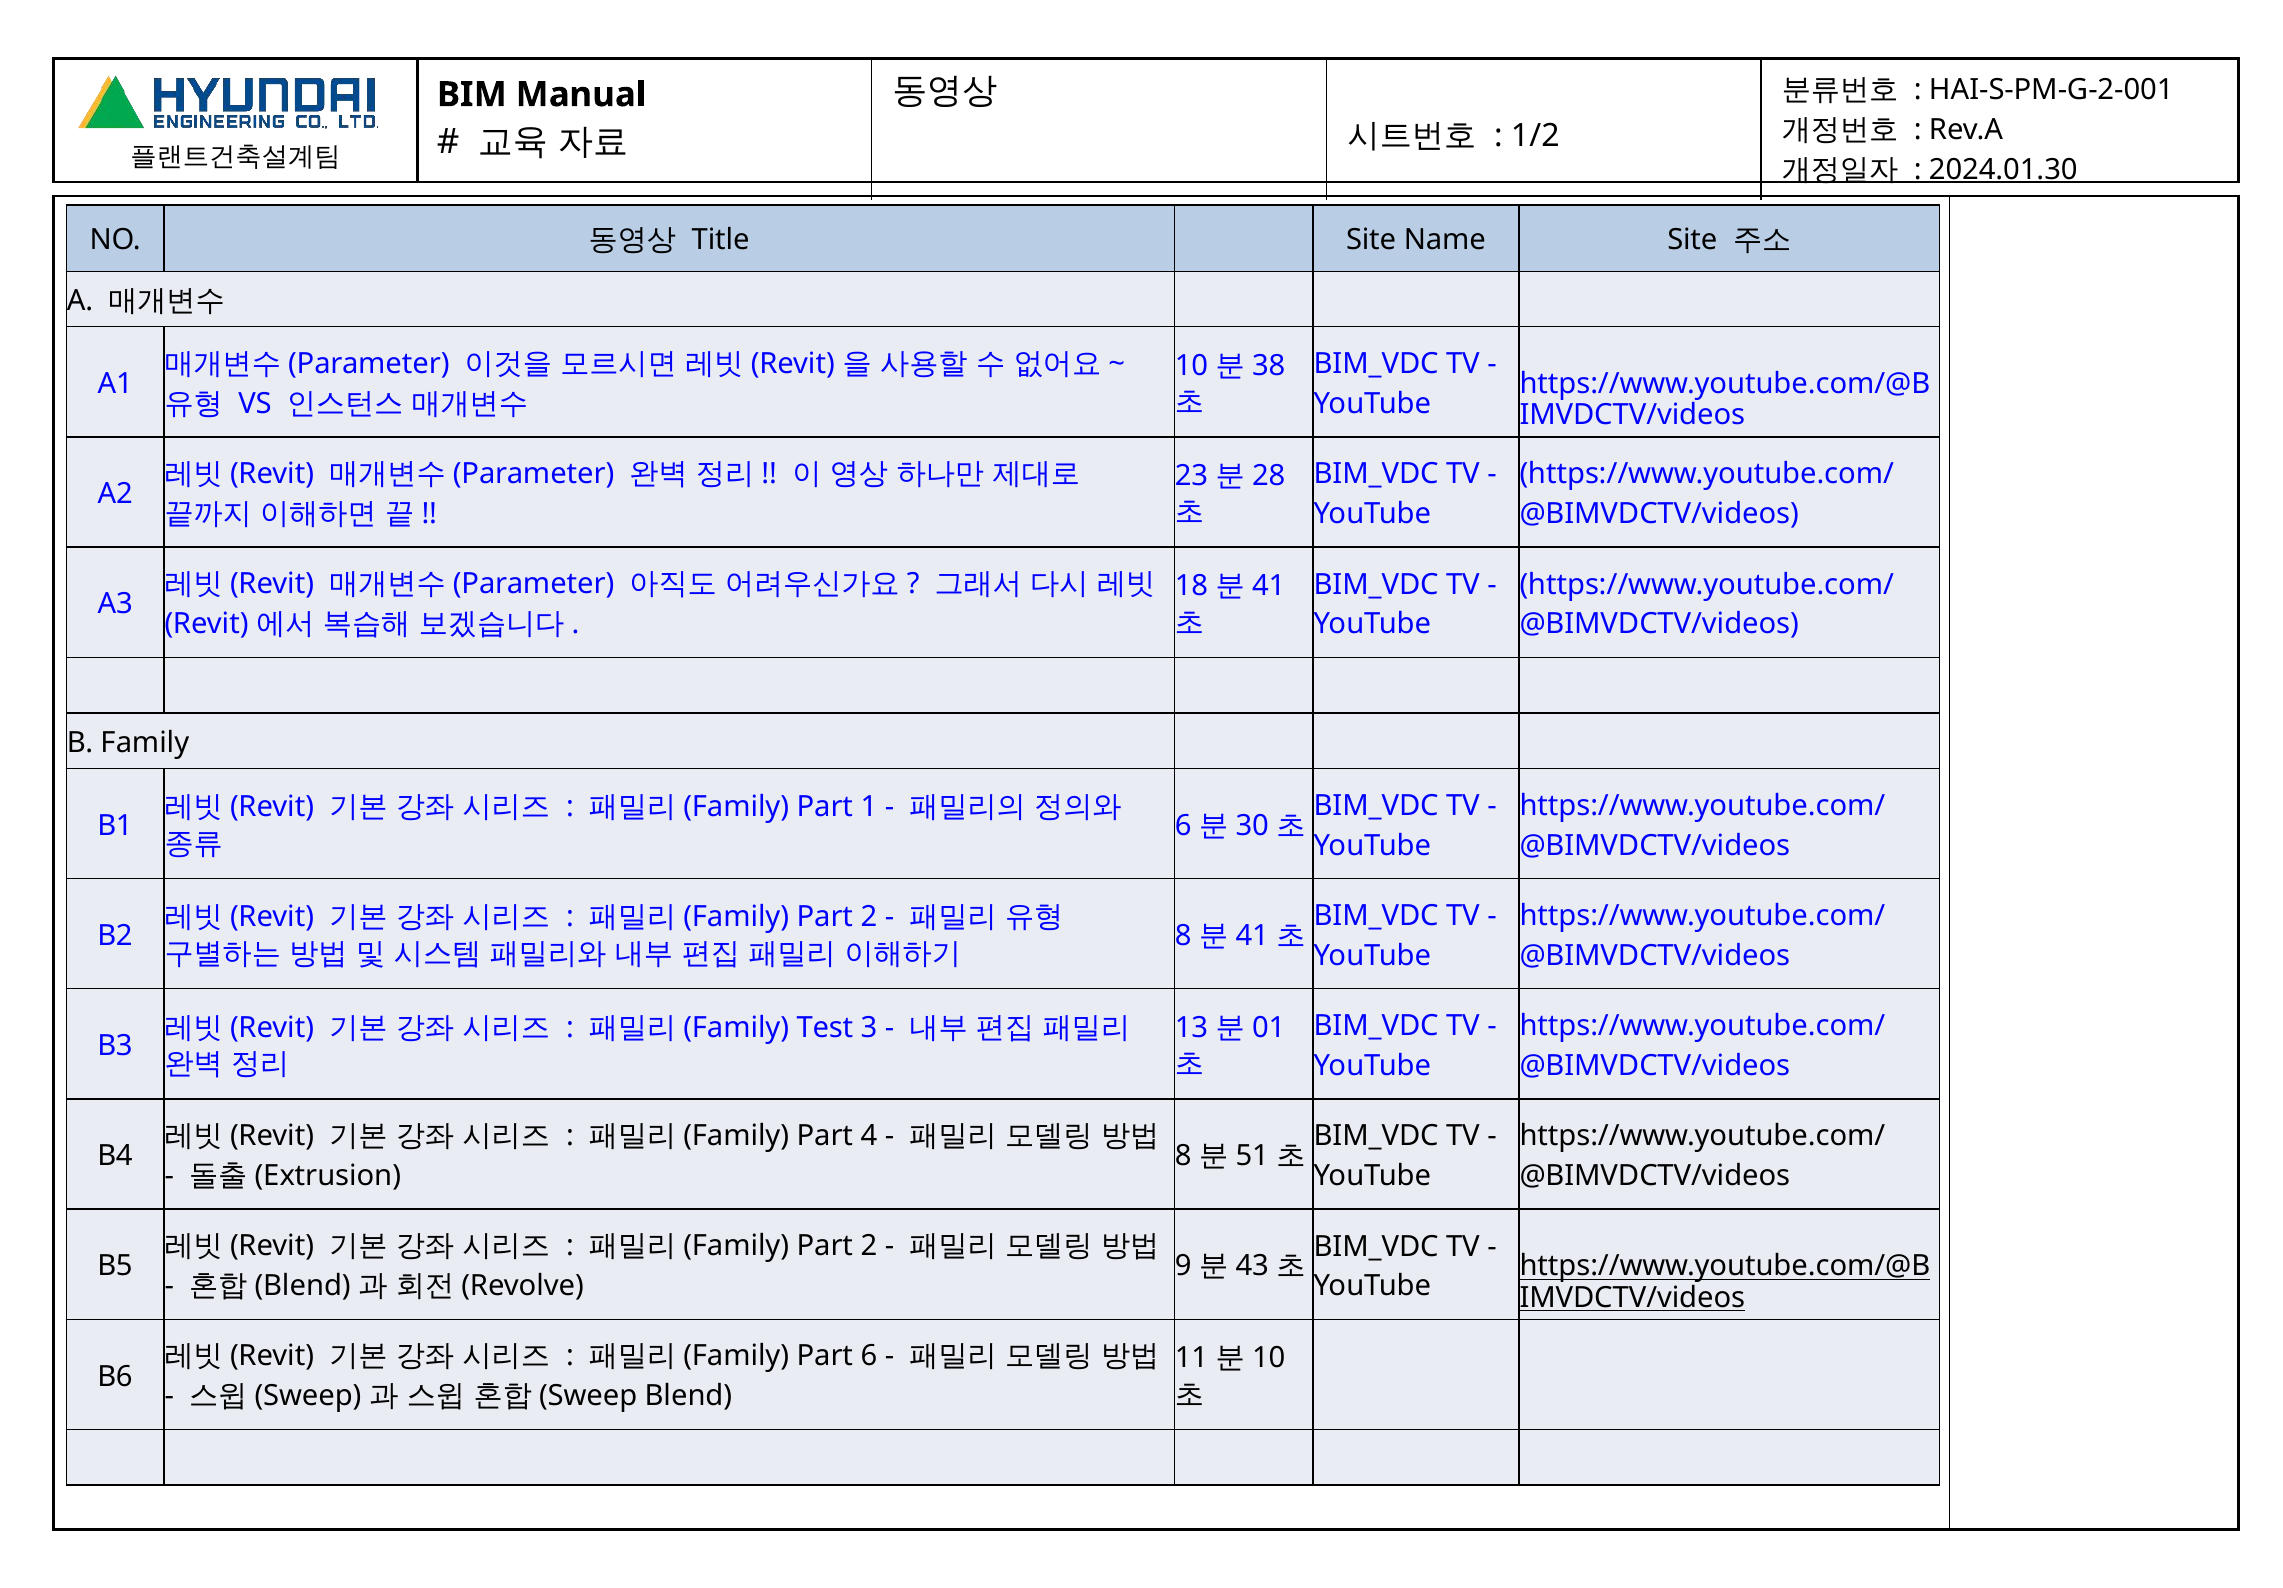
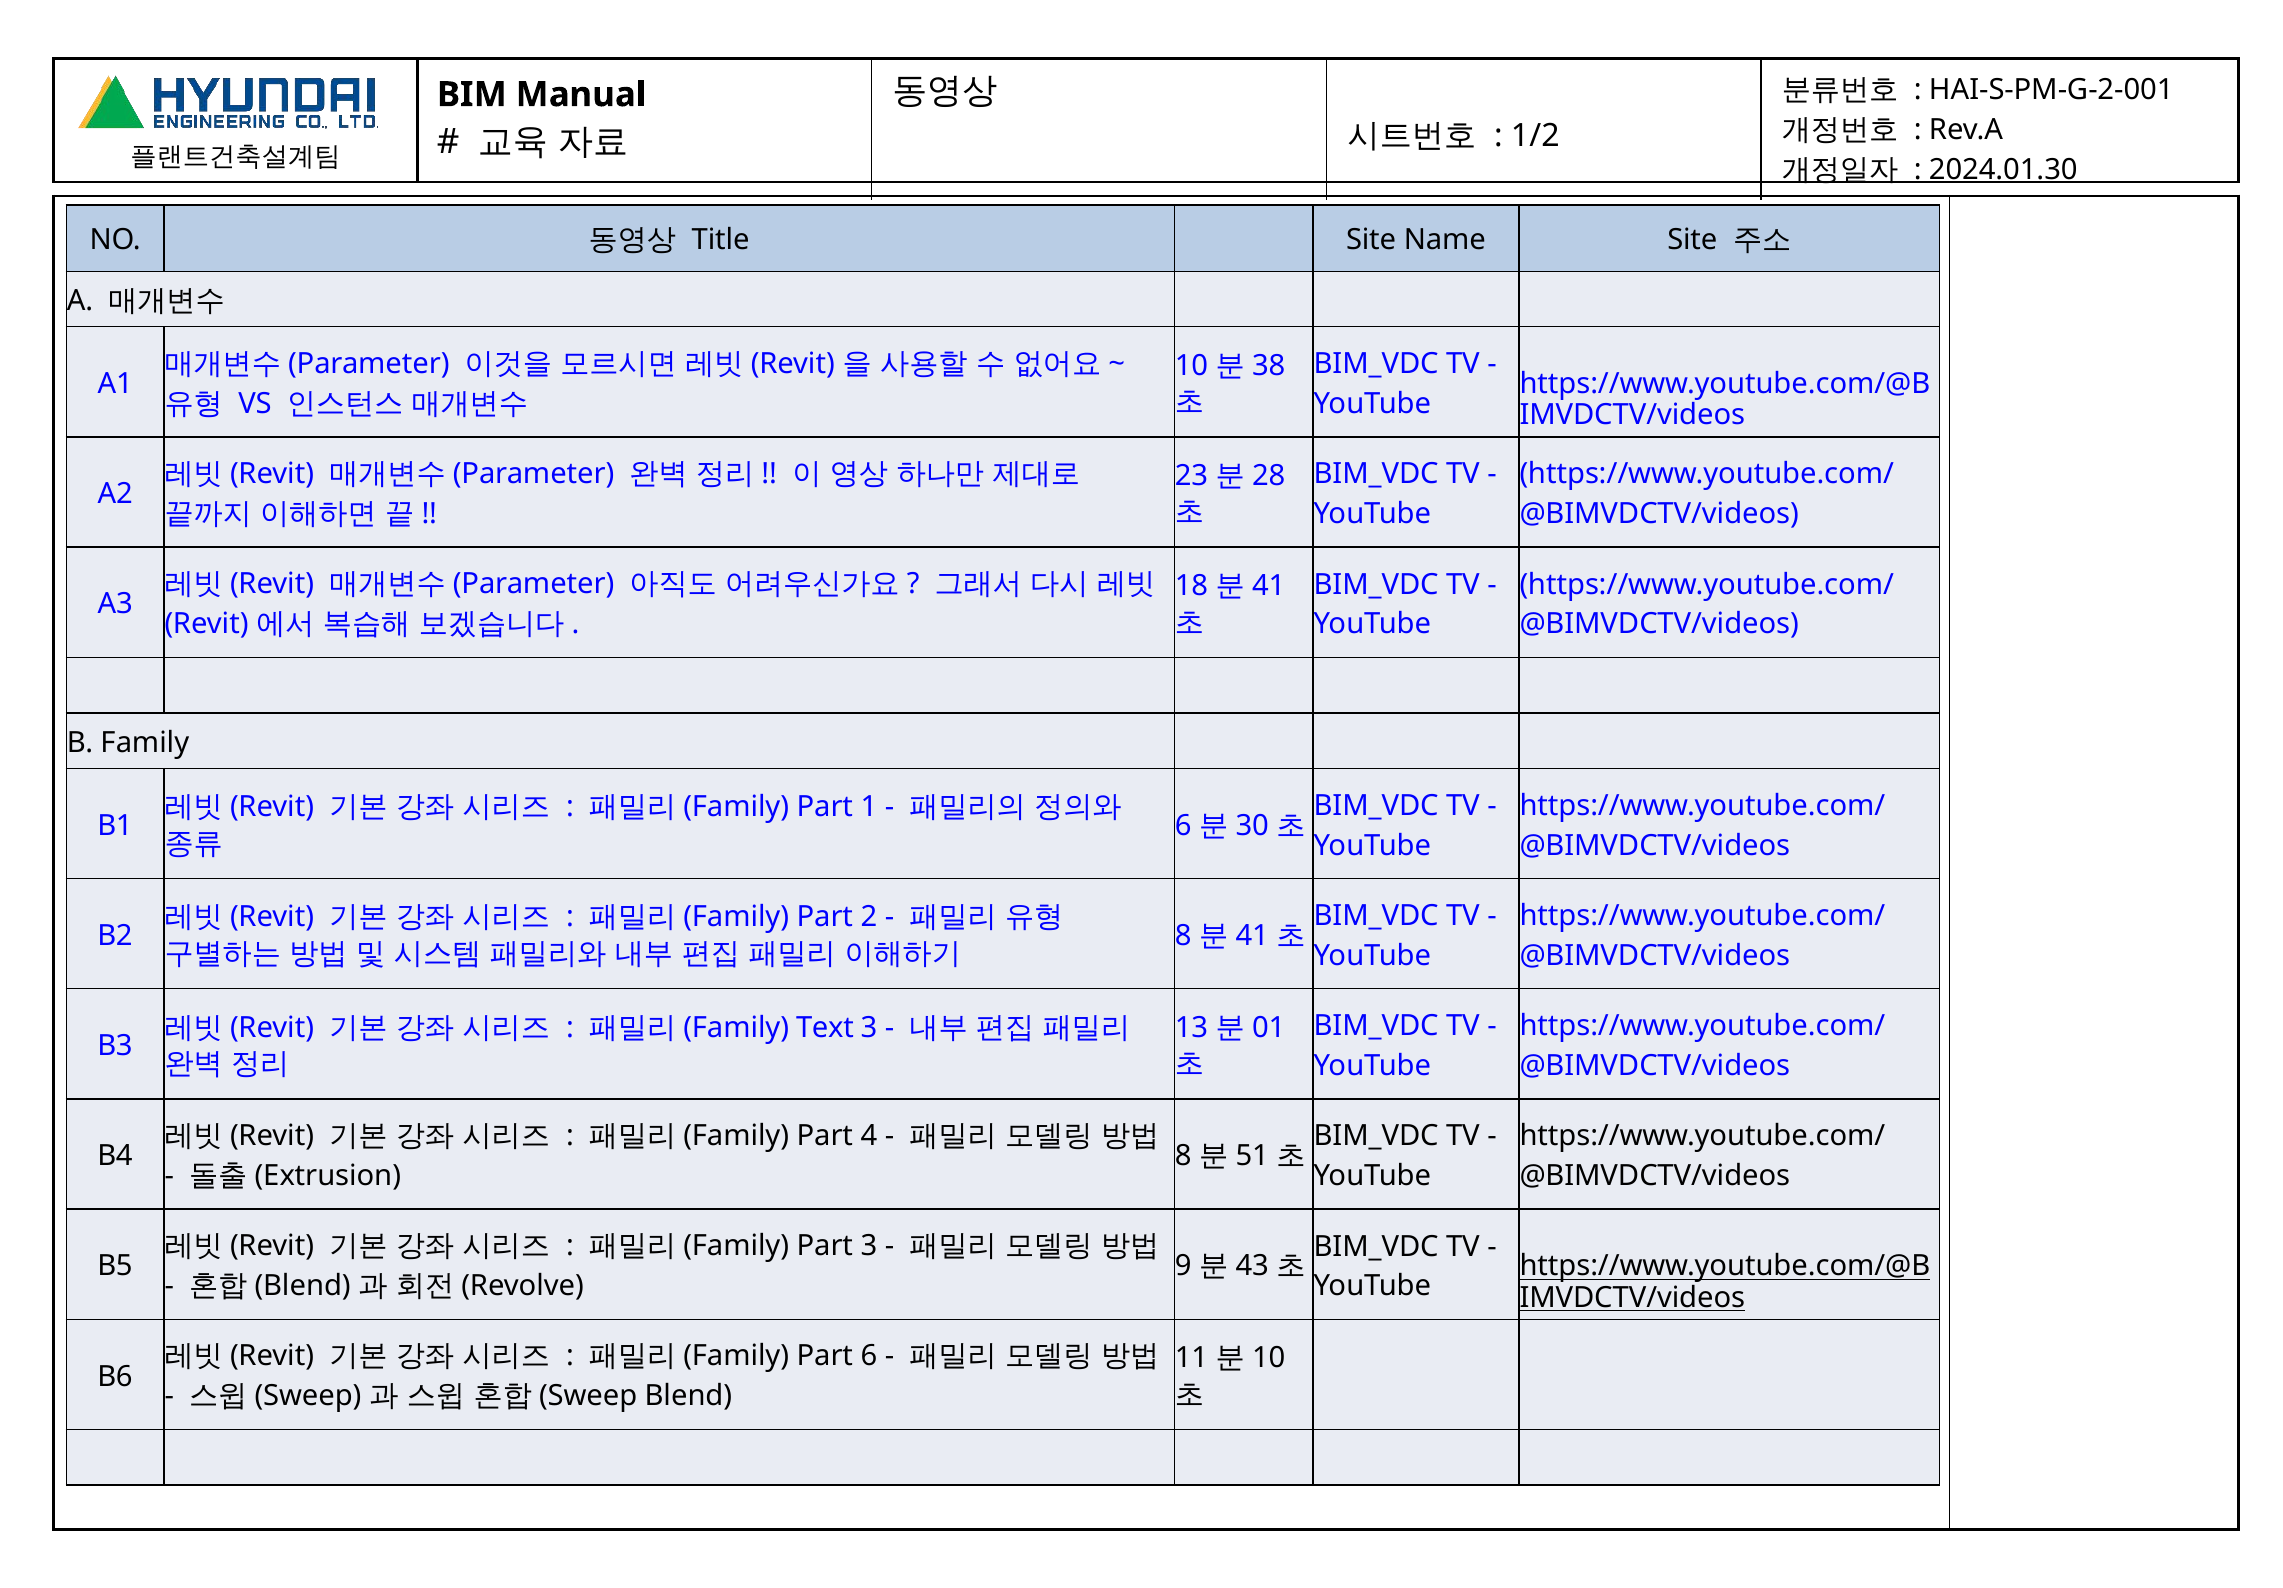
Test: Test -> Text (825, 1027)
2: 2 -> 3 (869, 1246)
